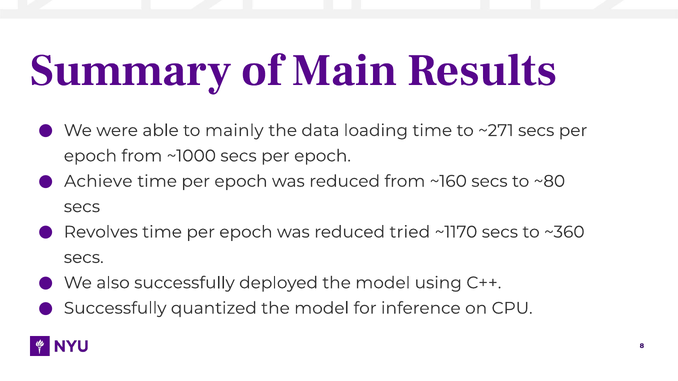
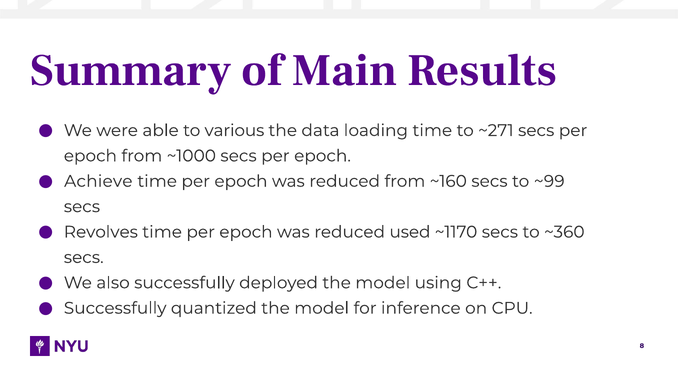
mainly: mainly -> various (234, 131)
~80: ~80 -> ~99 (549, 181)
tried: tried -> used (410, 232)
